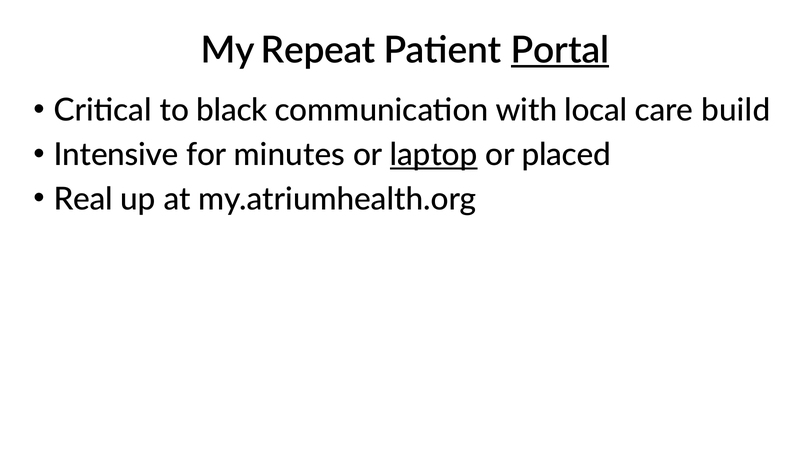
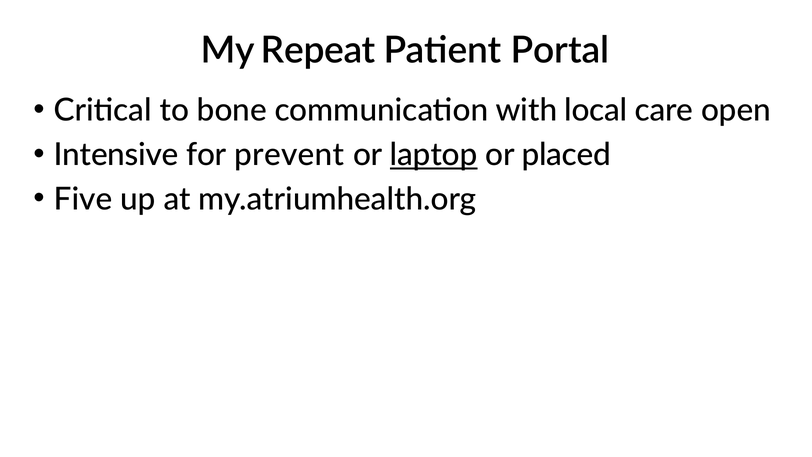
Portal underline: present -> none (560, 50)
black: black -> bone (232, 111)
build: build -> open (736, 111)
minutes: minutes -> prevent (289, 155)
Real: Real -> Five (83, 199)
